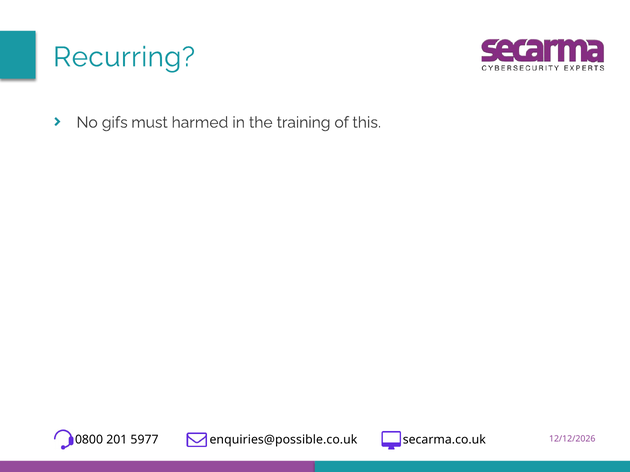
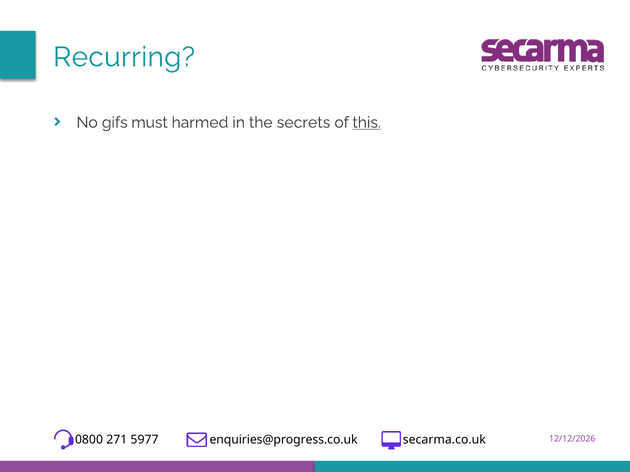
training: training -> secrets (304, 123)
this underline: none -> present (367, 123)
201: 201 -> 271 (117, 440)
enquiries@possible.co.uk: enquiries@possible.co.uk -> enquiries@progress.co.uk (284, 440)
